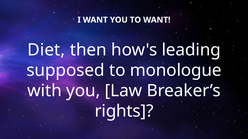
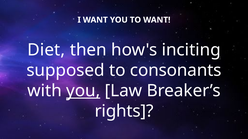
leading: leading -> inciting (191, 50)
monologue: monologue -> consonants (176, 71)
you underline: none -> present (83, 91)
